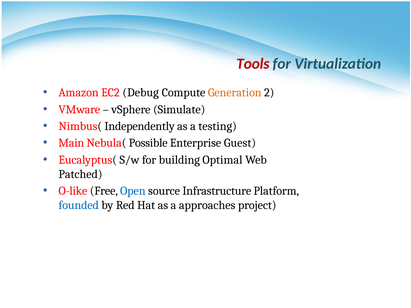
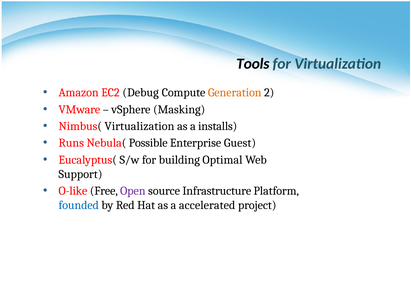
Tools colour: red -> black (253, 64)
Simulate: Simulate -> Masking (179, 110)
Nimbus( Independently: Independently -> Virtualization (139, 126)
testing: testing -> installs (218, 126)
Main: Main -> Runs (71, 143)
Patched: Patched -> Support (80, 174)
Open colour: blue -> purple (133, 191)
approaches: approaches -> accelerated (207, 205)
